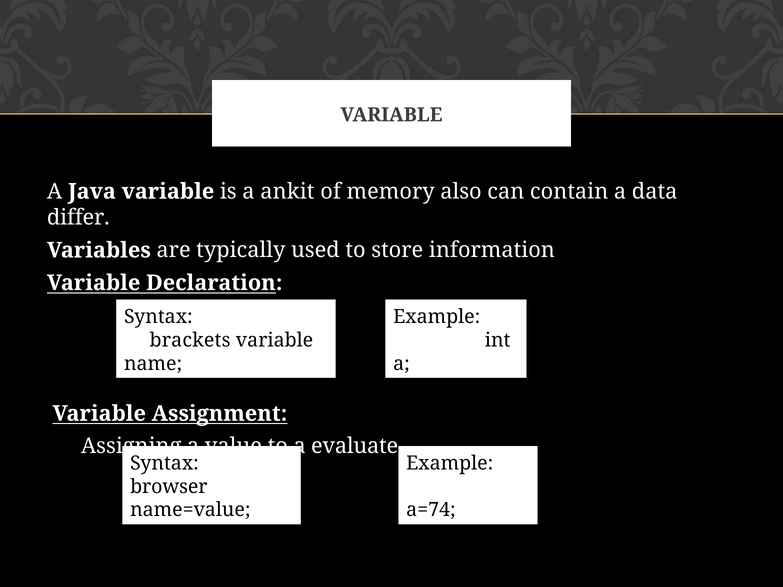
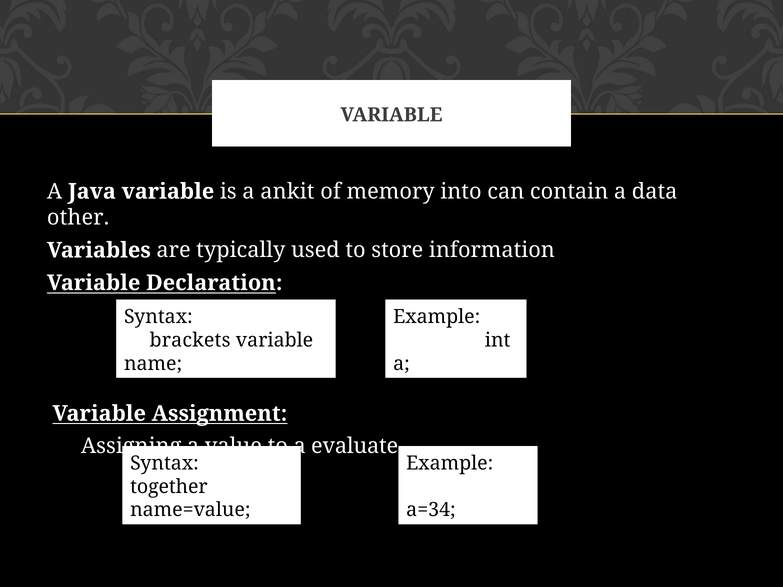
also: also -> into (461, 192)
differ: differ -> other (78, 218)
browser: browser -> together (169, 487)
a=74: a=74 -> a=34 (431, 510)
